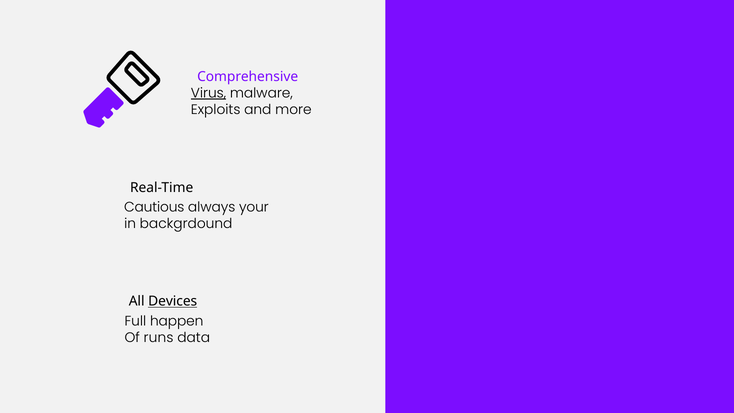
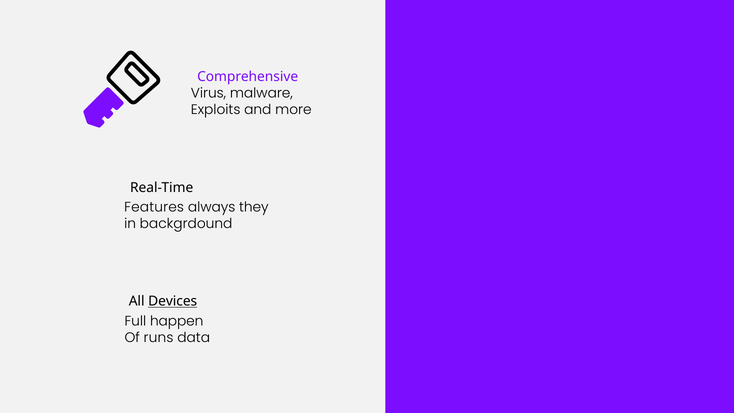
Virus underline: present -> none (208, 93)
Cautious: Cautious -> Features (154, 207)
your: your -> they (254, 207)
